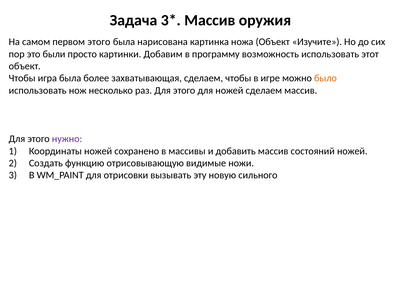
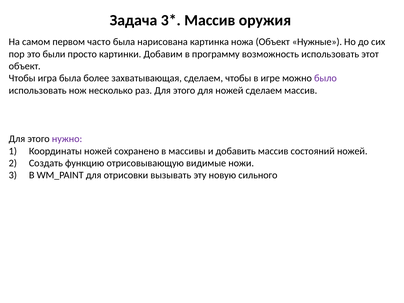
первом этого: этого -> часто (99, 42)
Изучите: Изучите -> Нужные (317, 42)
было colour: orange -> purple (325, 78)
